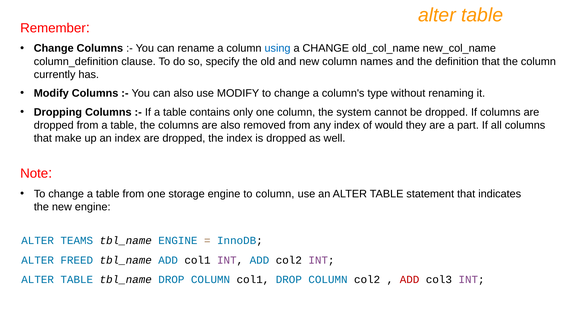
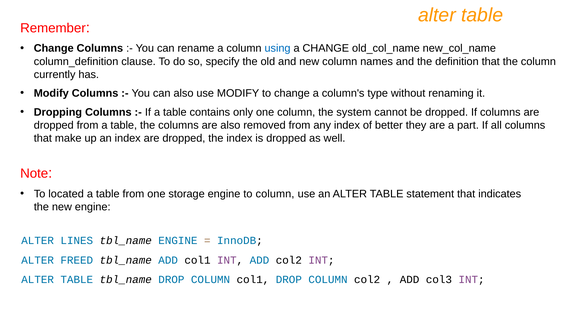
would: would -> better (389, 125)
change: change -> located (66, 194)
TEAMS: TEAMS -> LINES (77, 241)
ADD colour: red -> black (410, 280)
